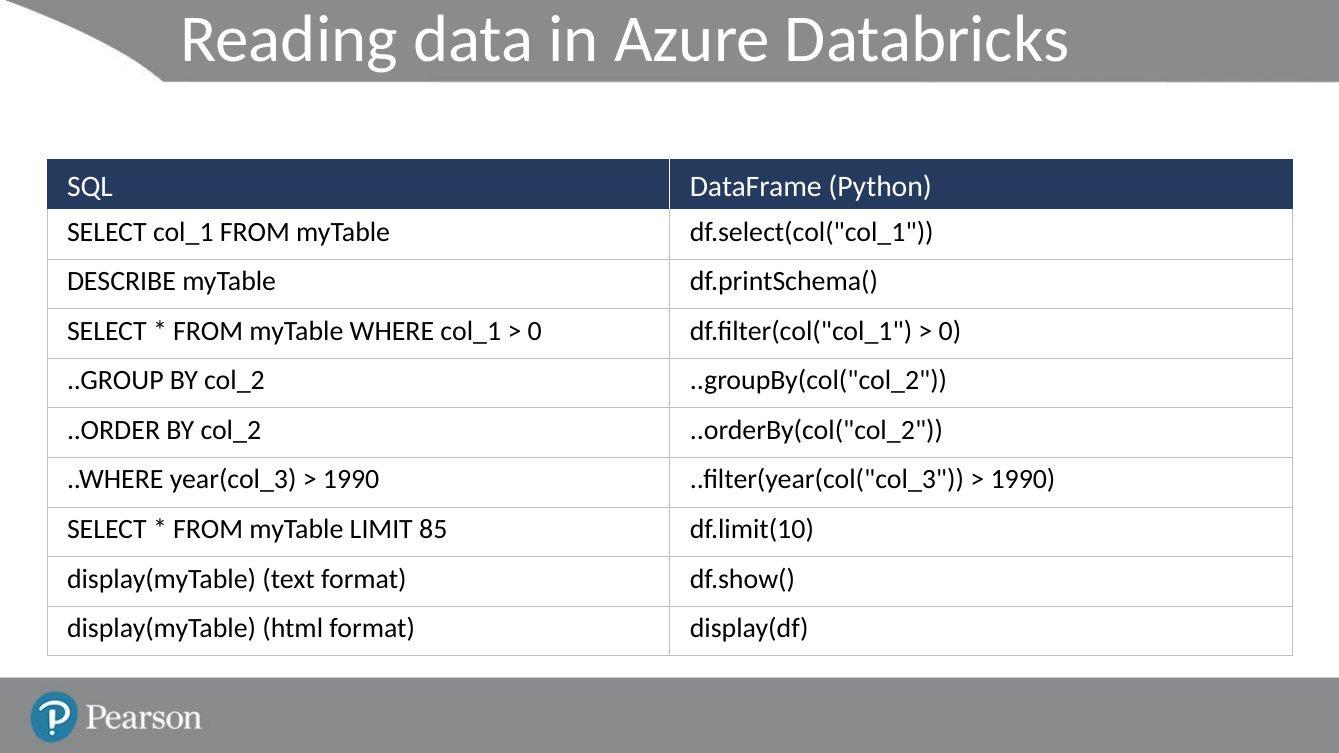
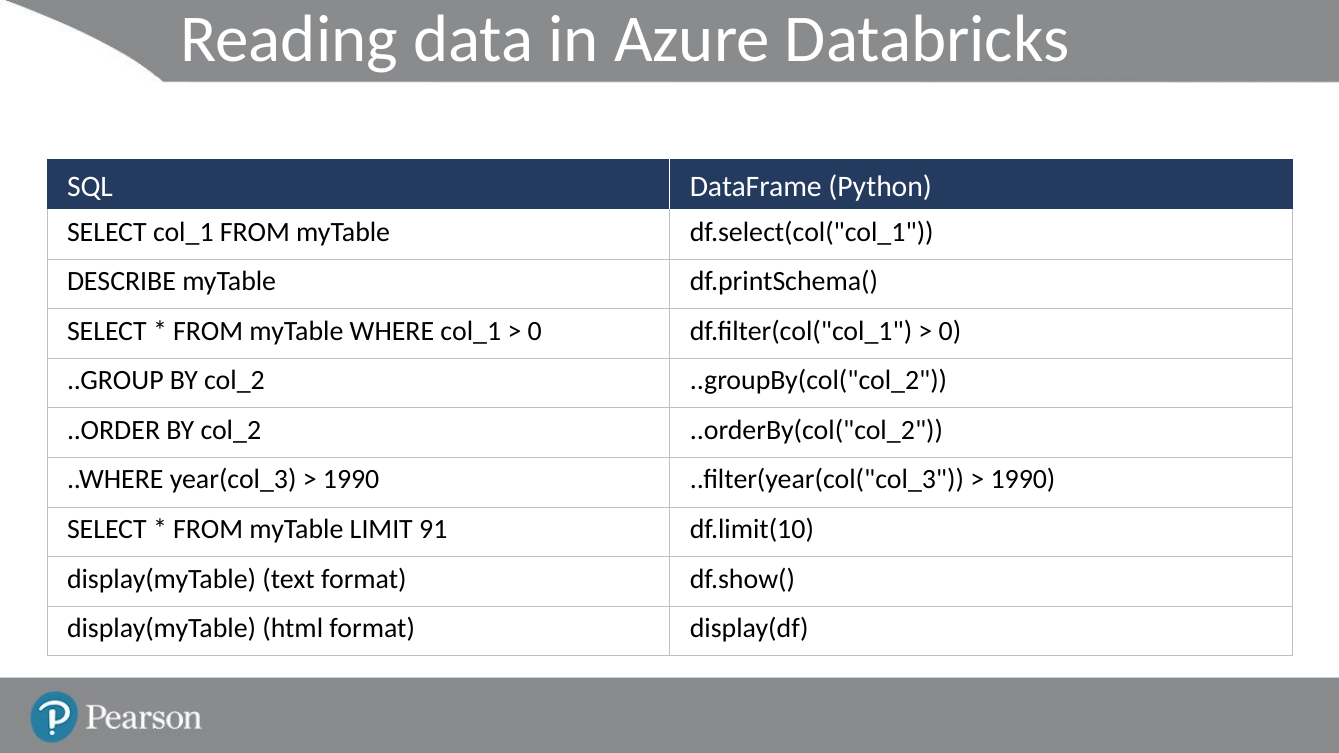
85: 85 -> 91 (433, 530)
